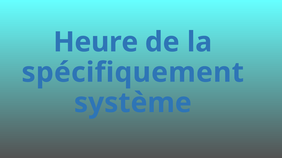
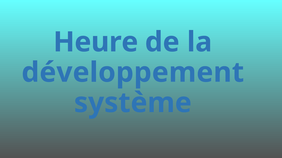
spécifiquement: spécifiquement -> développement (133, 73)
